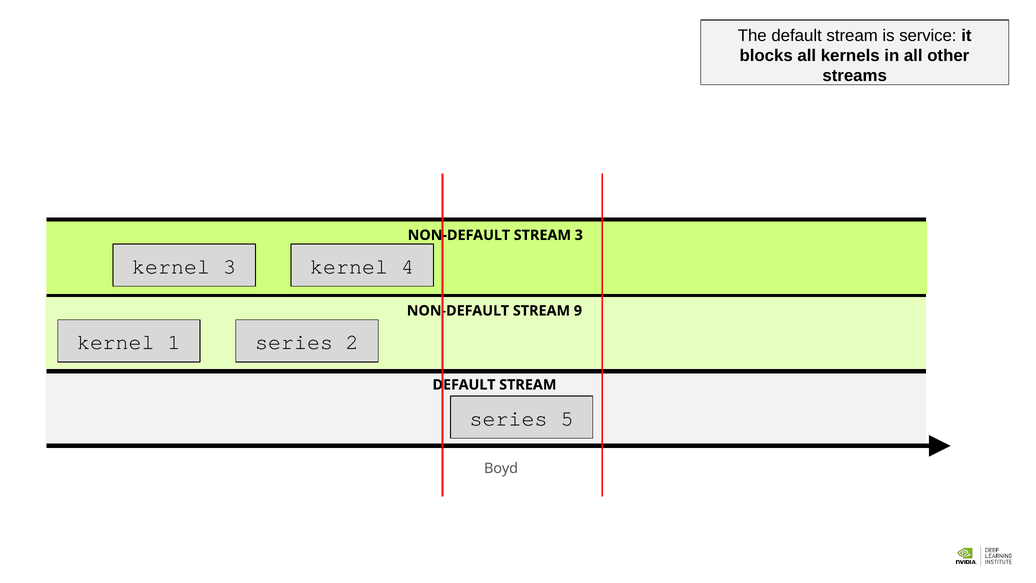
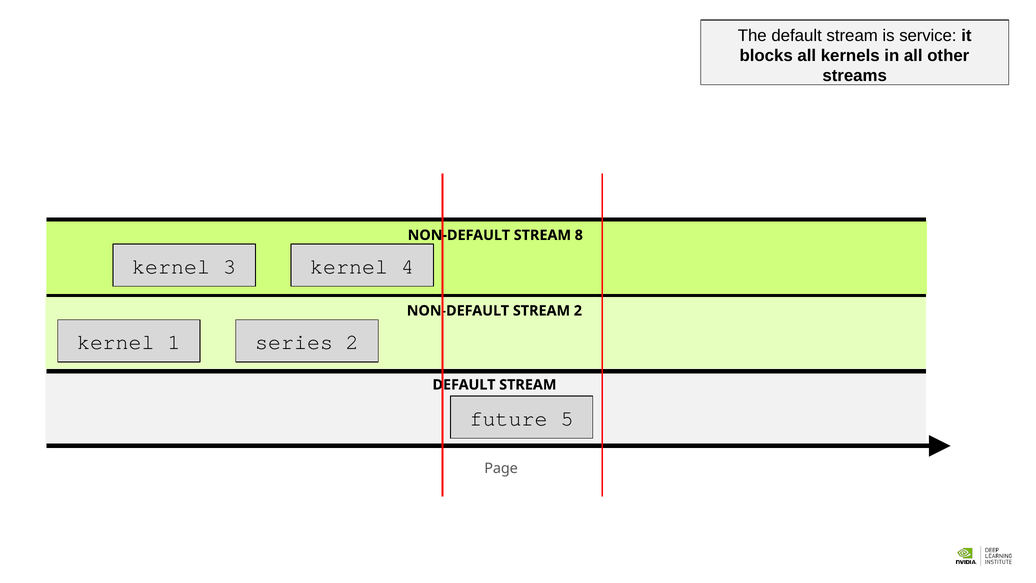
STREAM 3: 3 -> 8 (579, 235)
STREAM 9: 9 -> 2 (578, 311)
series: series -> future (509, 418)
Boyd: Boyd -> Page (501, 468)
